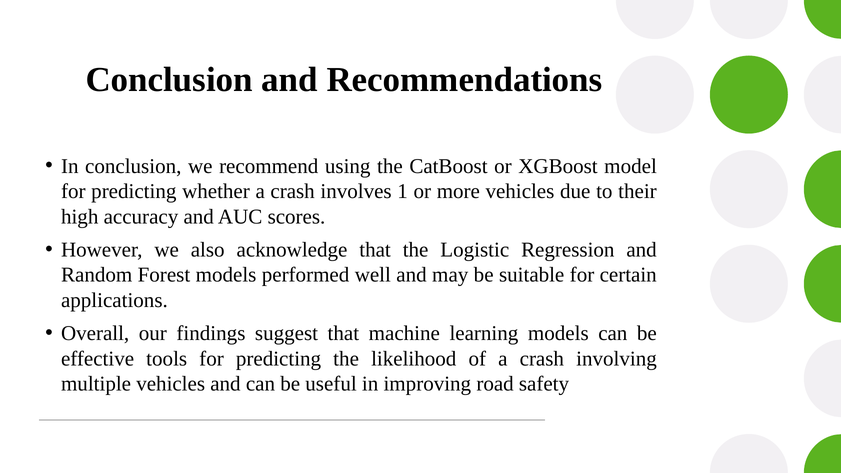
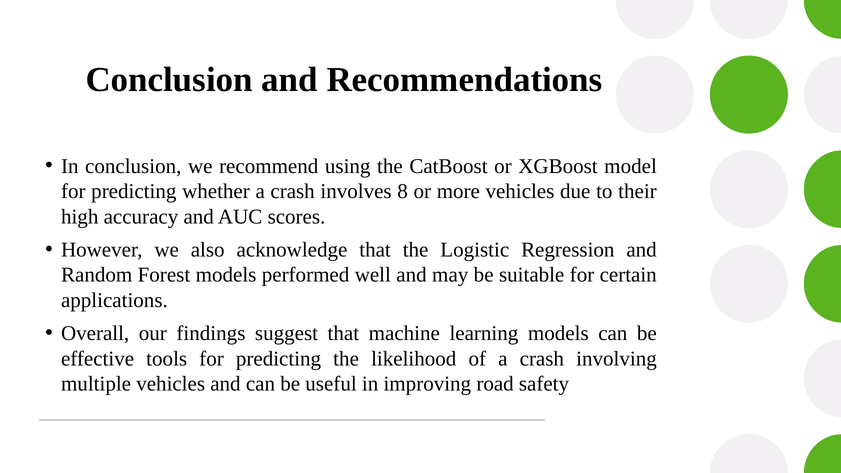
1: 1 -> 8 (403, 191)
